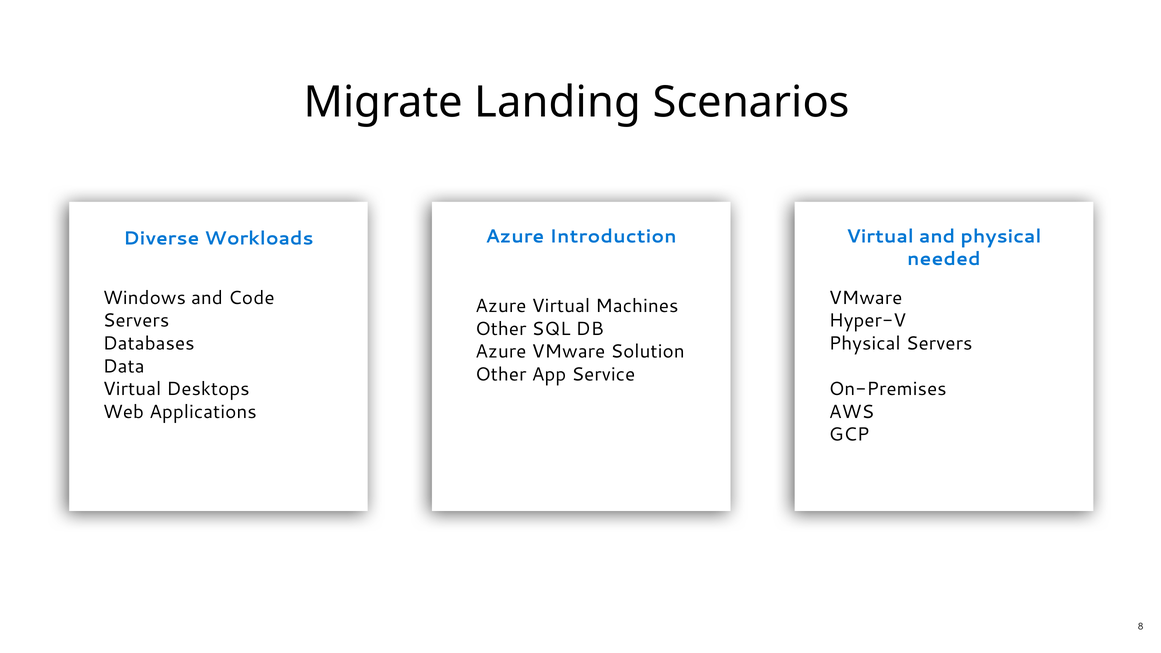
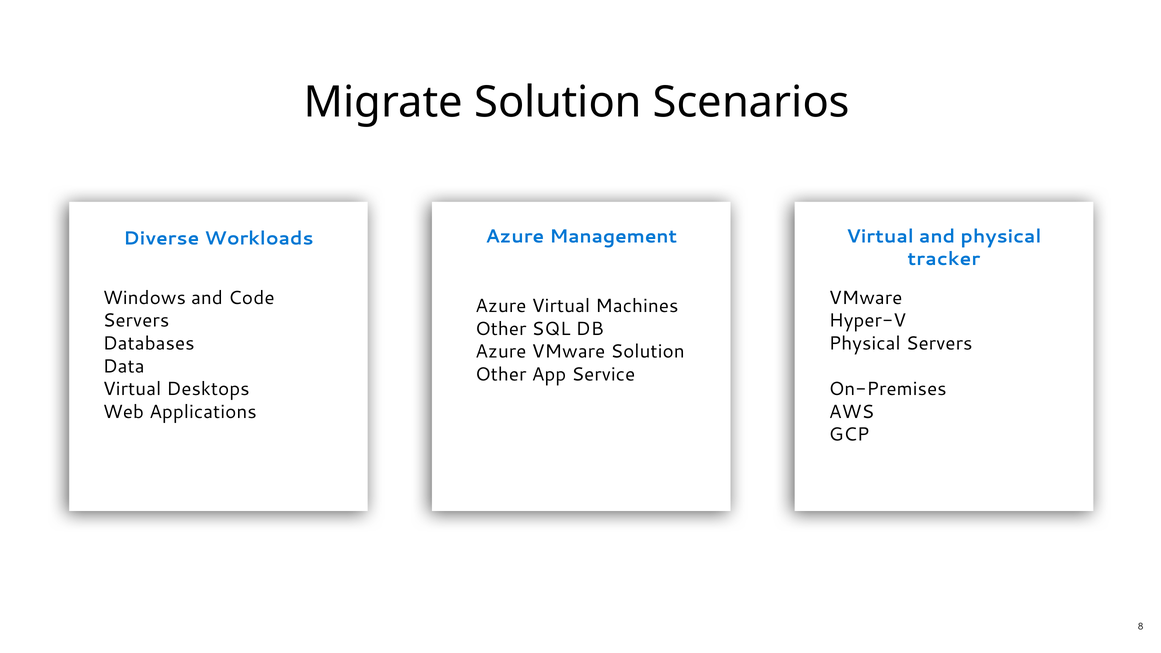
Migrate Landing: Landing -> Solution (558, 102)
Introduction: Introduction -> Management (613, 236)
needed: needed -> tracker (944, 259)
